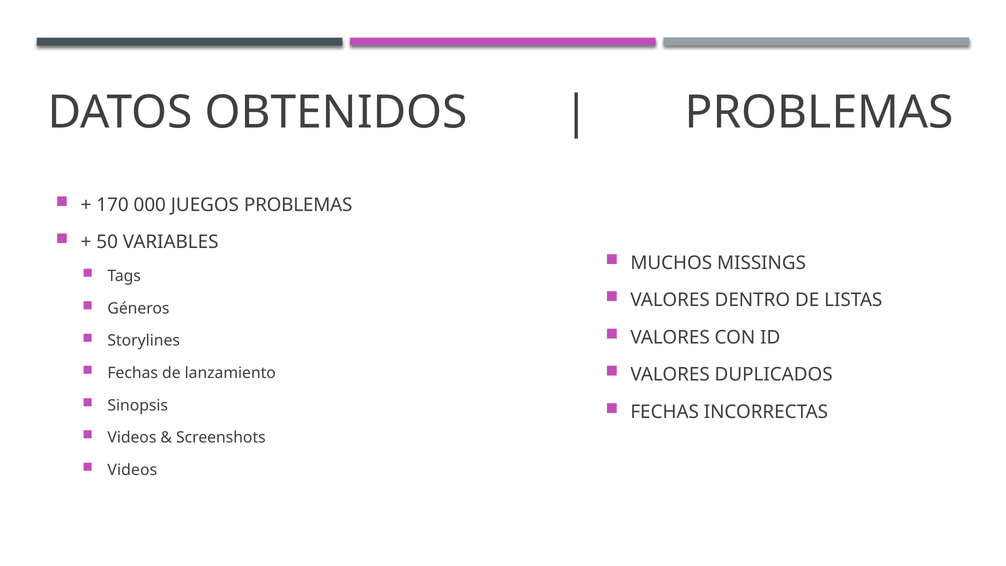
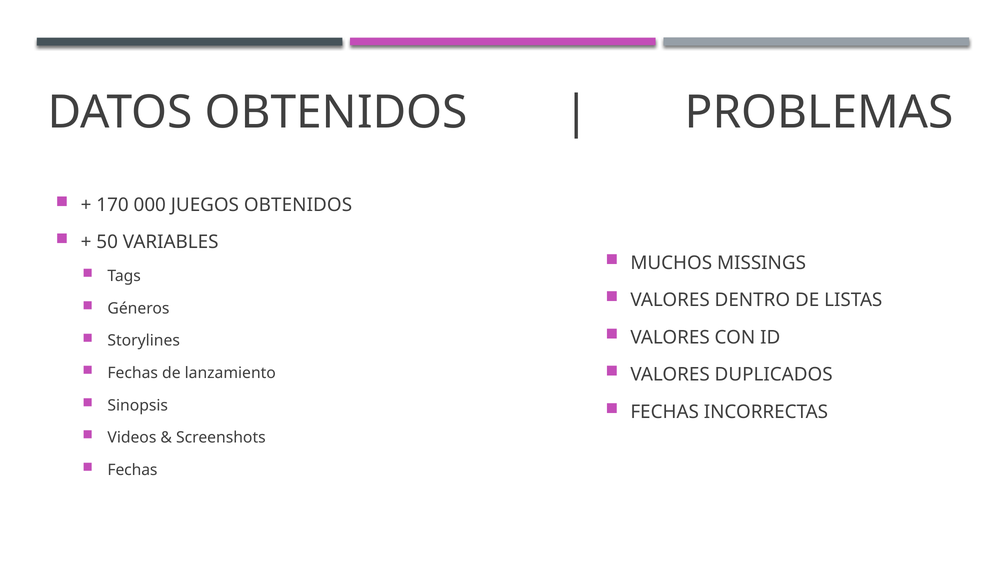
JUEGOS PROBLEMAS: PROBLEMAS -> OBTENIDOS (298, 205)
Videos: Videos -> Fechas (132, 470)
